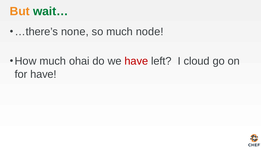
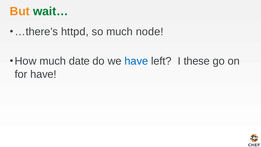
none: none -> httpd (75, 32)
ohai: ohai -> date (79, 61)
have colour: red -> blue (136, 61)
cloud: cloud -> these (197, 61)
